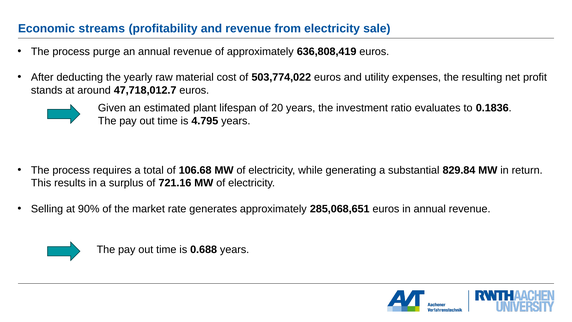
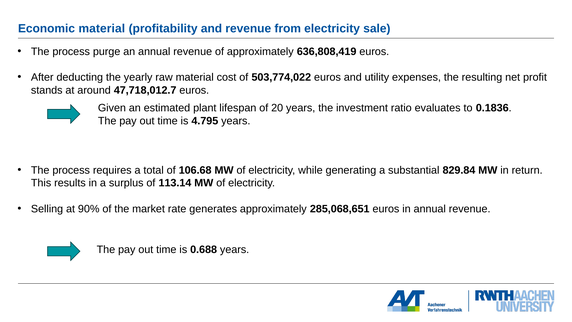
Economic streams: streams -> material (102, 28)
721.16: 721.16 -> 113.14 (175, 183)
